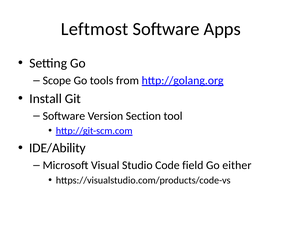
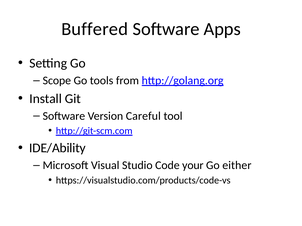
Leftmost: Leftmost -> Buffered (95, 29)
Section: Section -> Careful (143, 116)
field: field -> your (193, 166)
